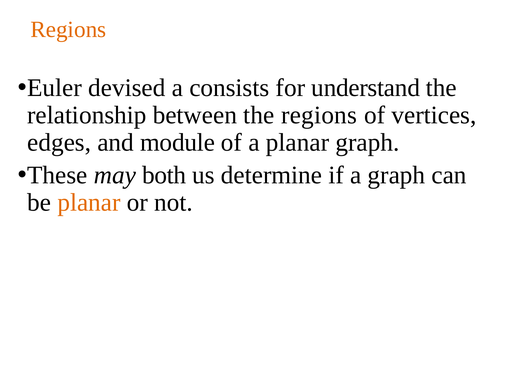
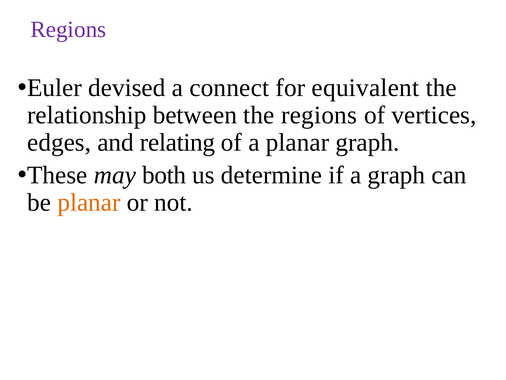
Regions colour: orange -> purple (68, 29)
consists: consists -> connect (229, 88)
understand: understand -> equivalent (365, 88)
module: module -> relating (178, 142)
